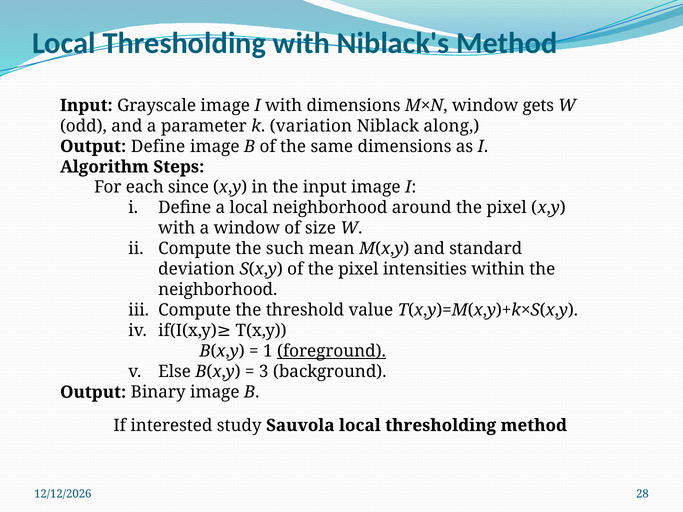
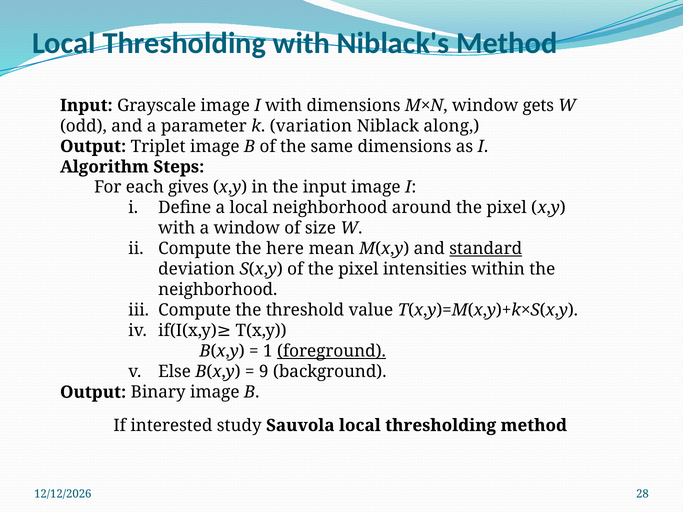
Output Define: Define -> Triplet (158, 146)
since: since -> gives (188, 187)
such: such -> here (285, 249)
standard underline: none -> present (486, 249)
3: 3 -> 9 (264, 372)
